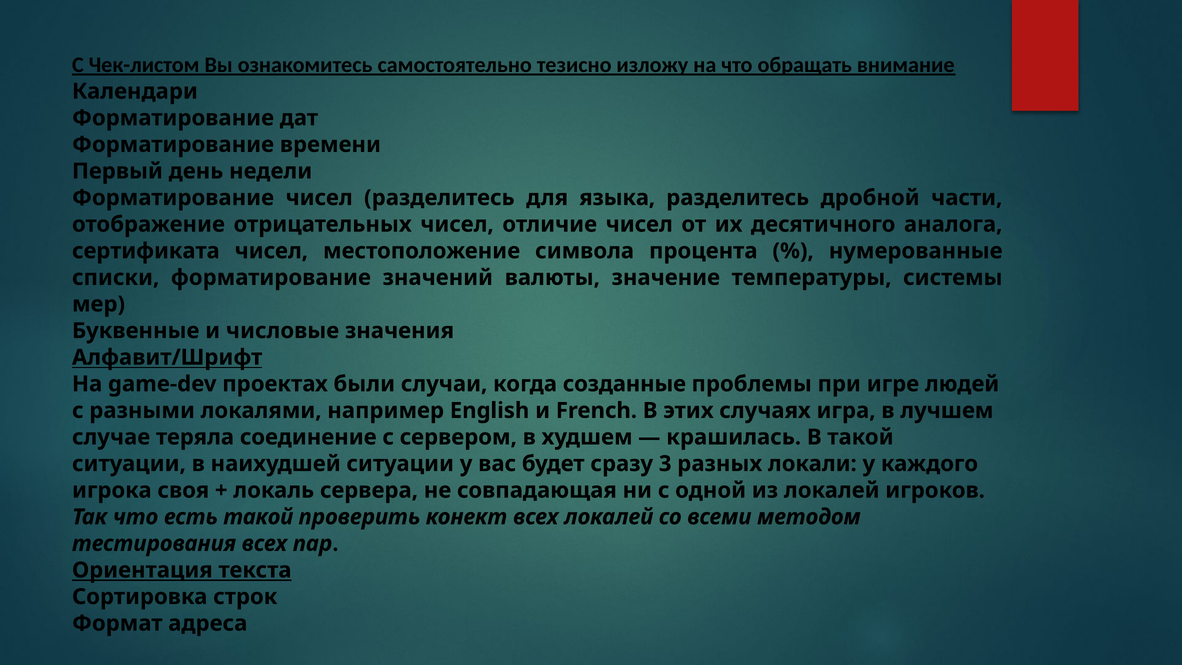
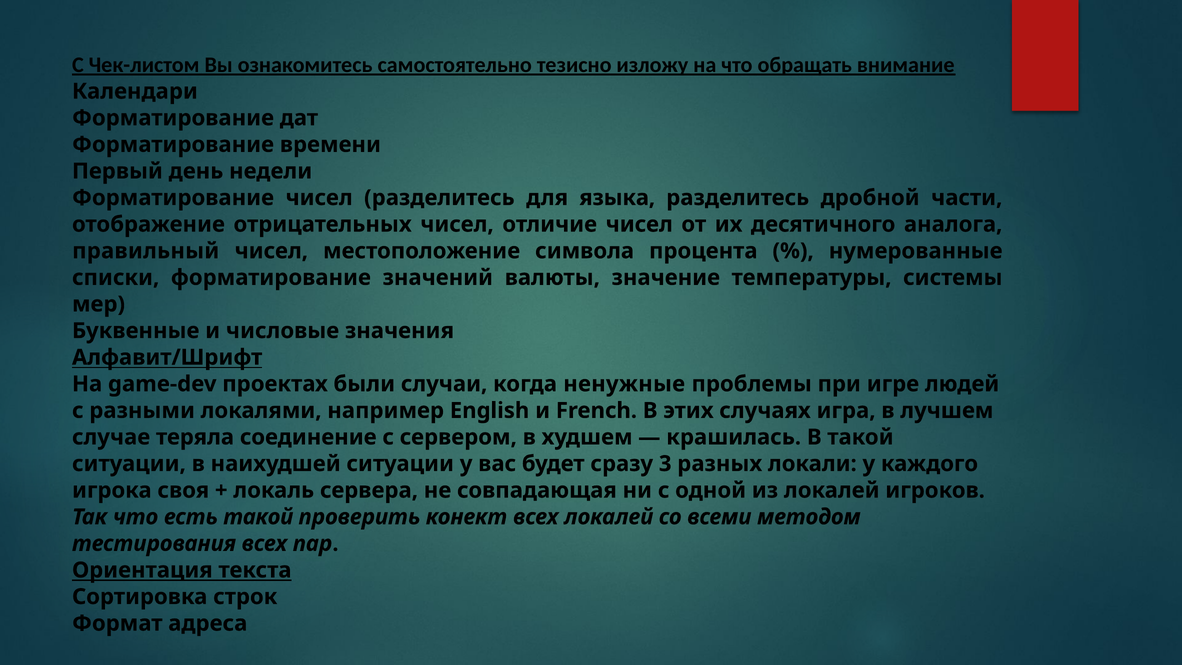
сертификата: сертификата -> правильный (146, 251)
созданные: созданные -> ненужные (624, 384)
